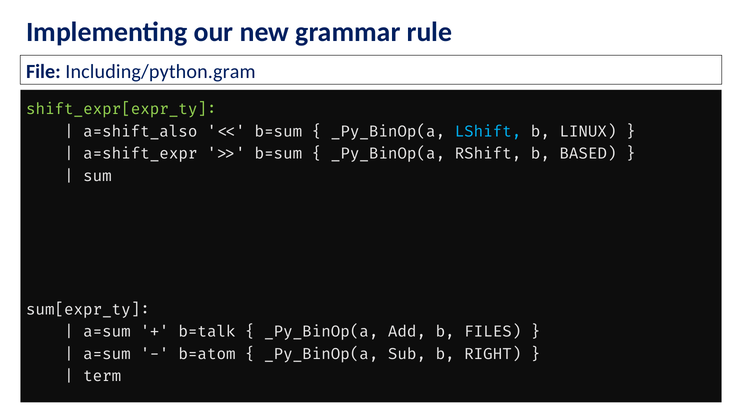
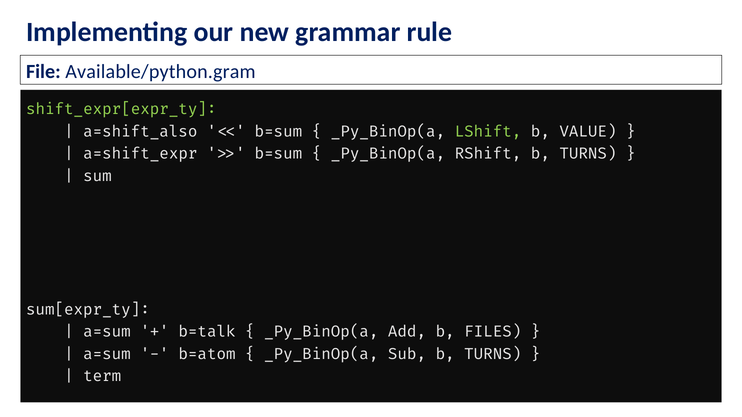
Including/python.gram: Including/python.gram -> Available/python.gram (160, 72)
LShift colour: light blue -> light green (488, 132)
LINUX: LINUX -> VALUE (588, 132)
RShift b BASED: BASED -> TURNS (588, 154)
Sub b RIGHT: RIGHT -> TURNS (493, 354)
